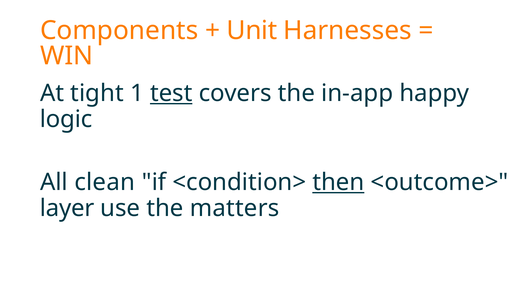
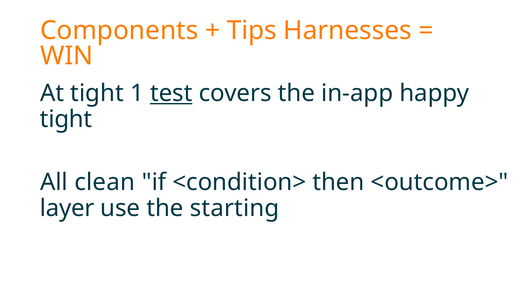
Unit: Unit -> Tips (252, 30)
logic: logic -> tight (66, 119)
then underline: present -> none (338, 182)
matters: matters -> starting (235, 208)
